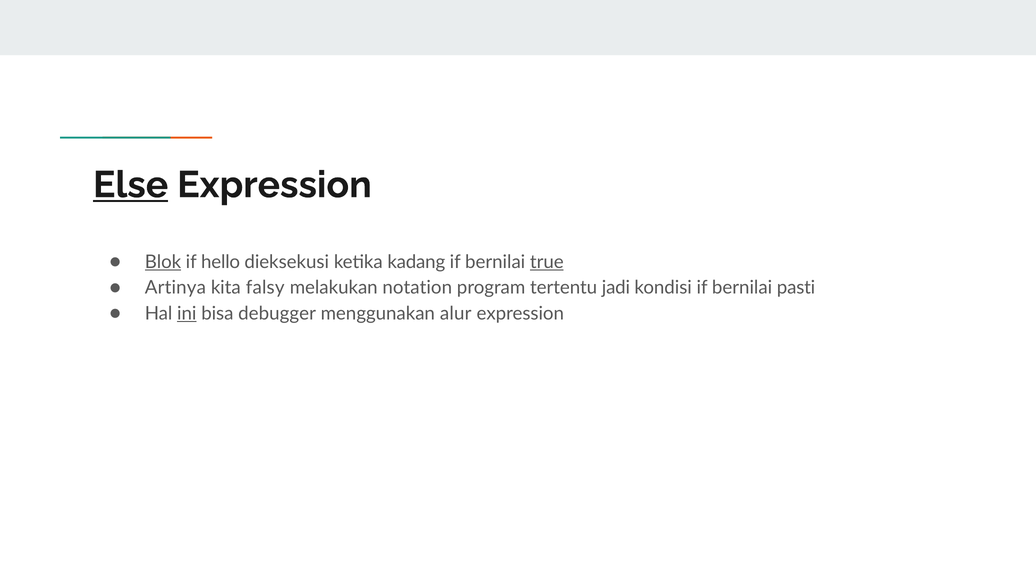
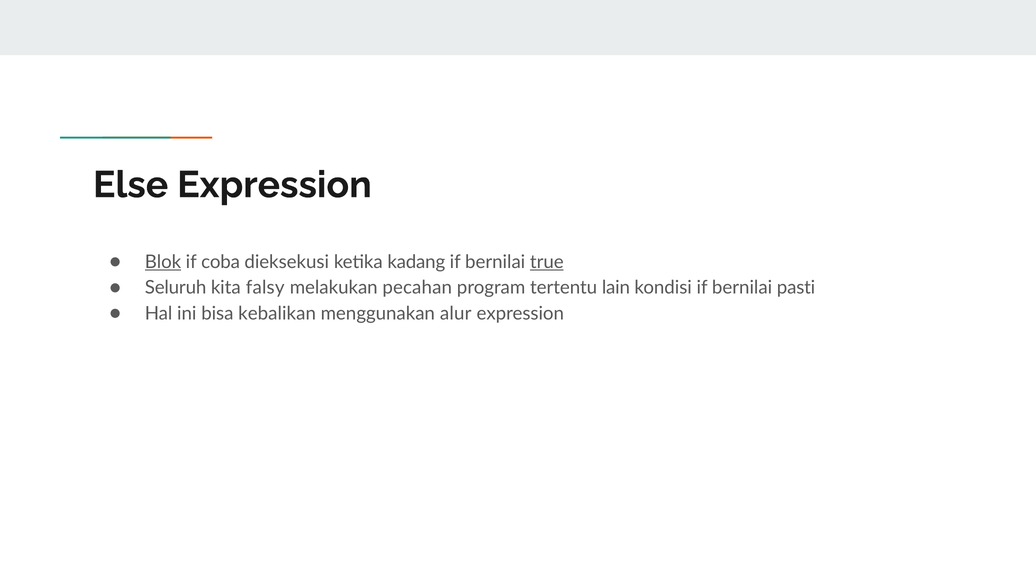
Else underline: present -> none (131, 185)
hello: hello -> coba (221, 262)
Artinya: Artinya -> Seluruh (176, 288)
notation: notation -> pecahan (417, 288)
jadi: jadi -> lain (616, 288)
ini underline: present -> none (187, 313)
debugger: debugger -> kebalikan (277, 313)
